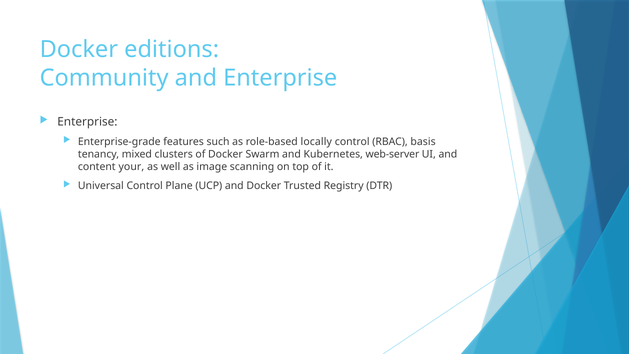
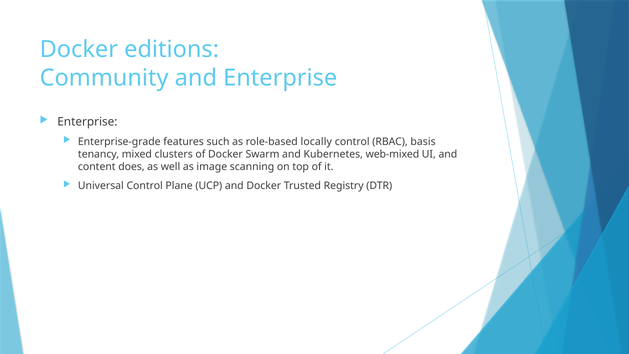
web-server: web-server -> web-mixed (392, 154)
your: your -> does (131, 167)
